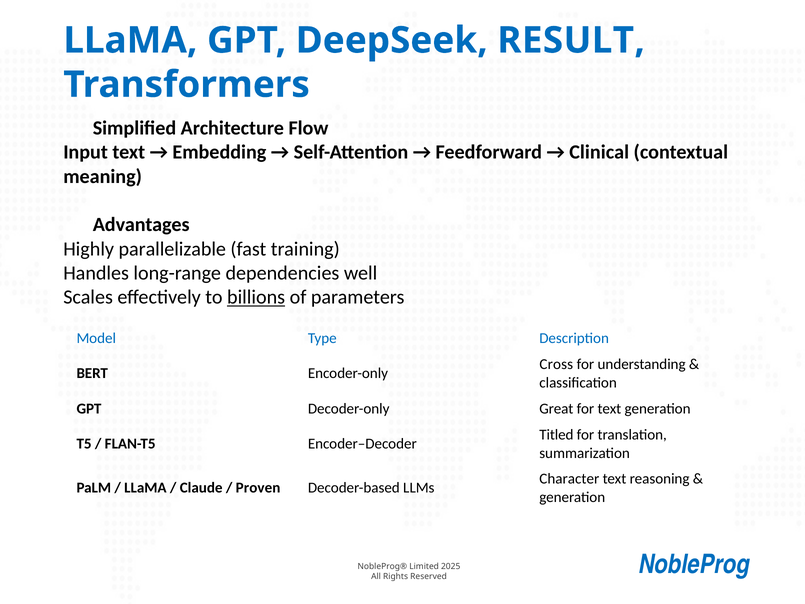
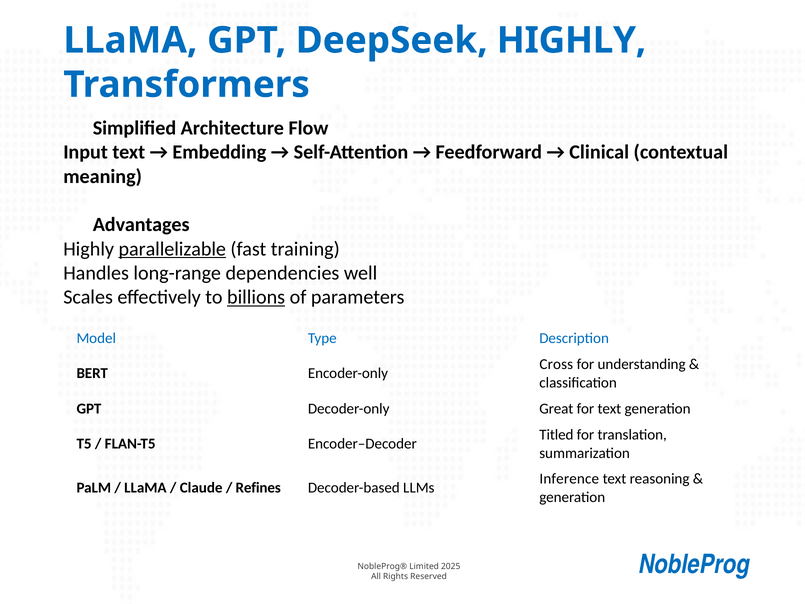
DeepSeek RESULT: RESULT -> HIGHLY (571, 40)
parallelizable underline: none -> present (172, 249)
Character: Character -> Inference (569, 479)
Proven: Proven -> Refines (258, 488)
